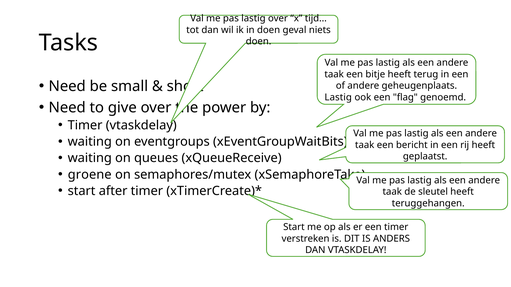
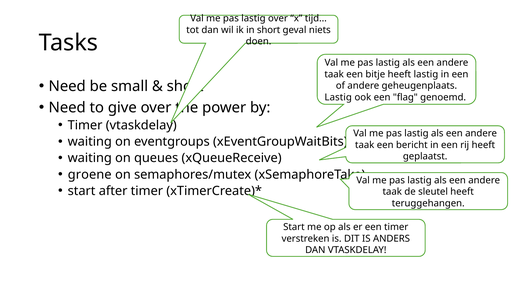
in doen: doen -> short (269, 30)
heeft terug: terug -> lastig (426, 74)
